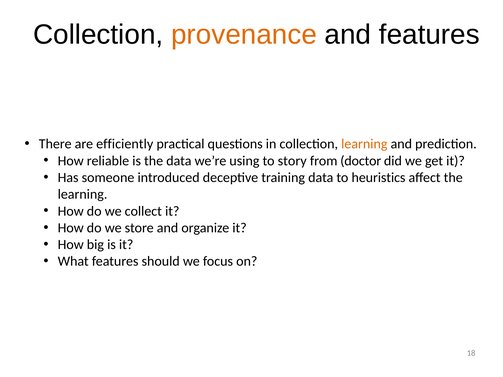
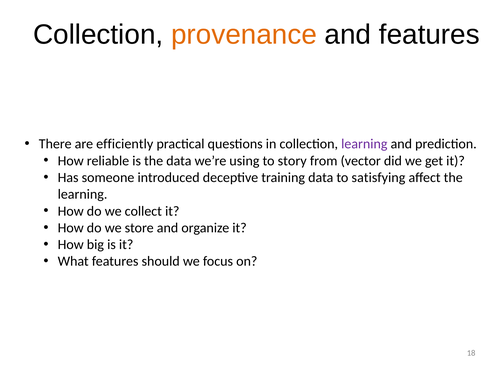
learning colour: orange -> purple (364, 144)
doctor: doctor -> vector (361, 161)
heuristics: heuristics -> satisfying (378, 178)
